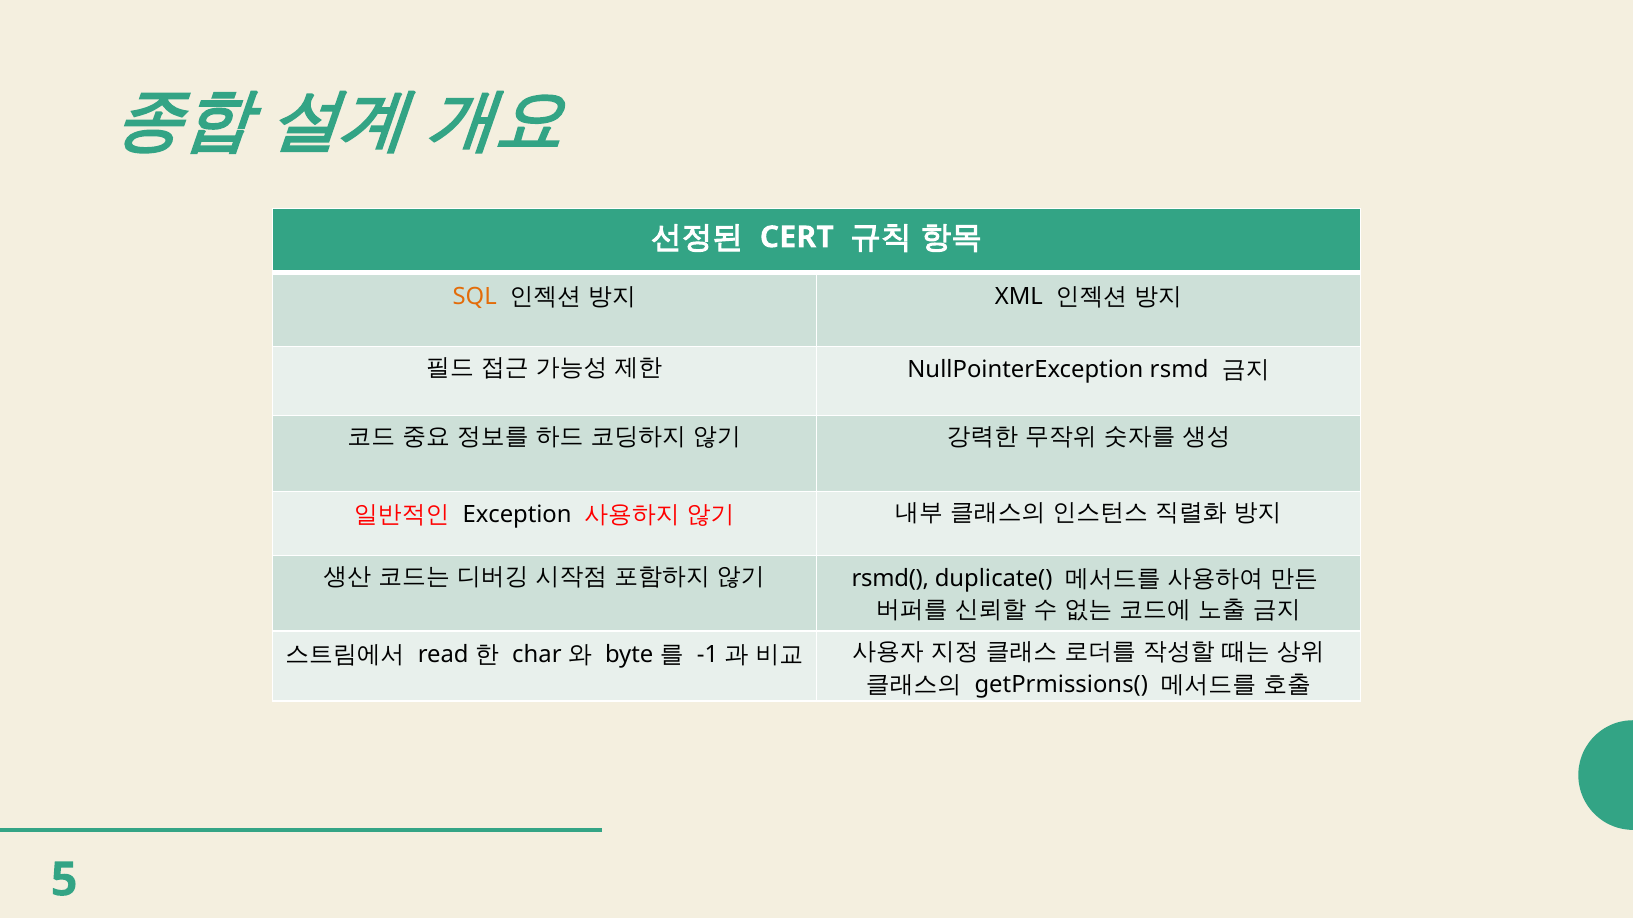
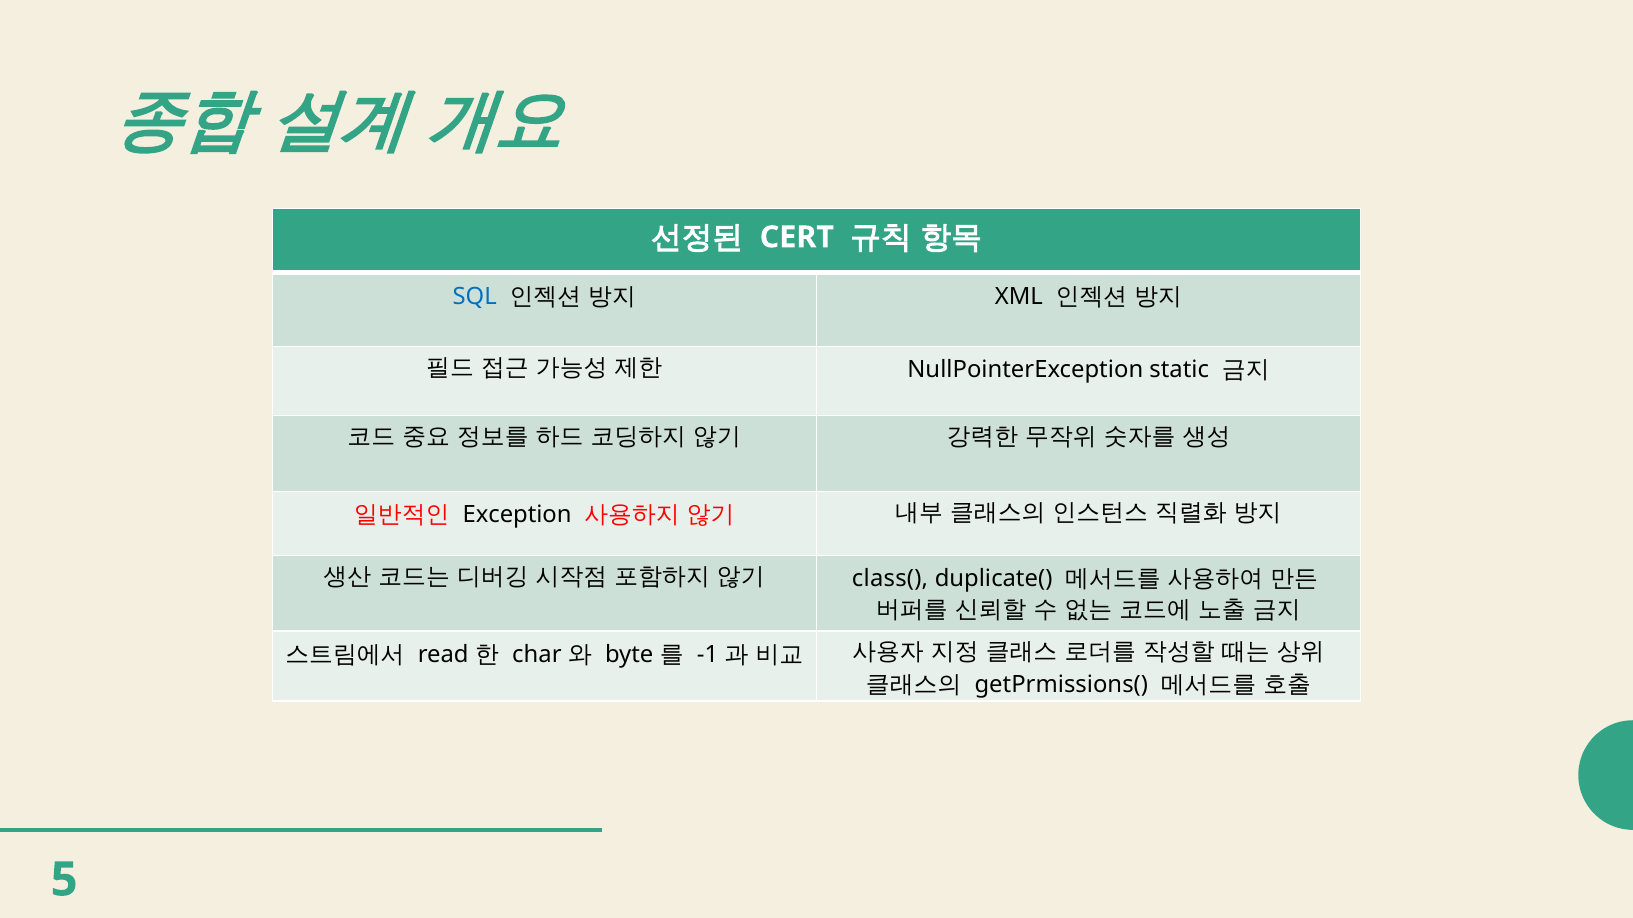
SQL colour: orange -> blue (475, 296)
rsmd: rsmd -> static (1179, 370)
rsmd(: rsmd( -> class( (890, 579)
